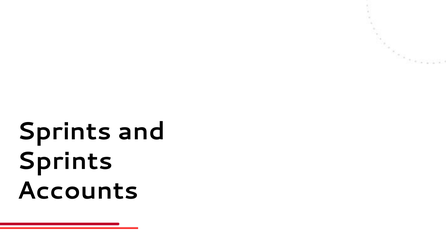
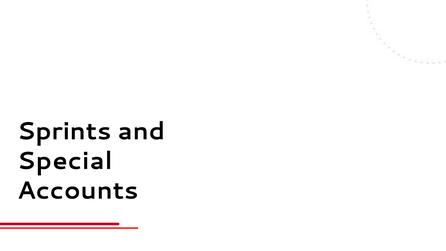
Sprints: Sprints -> Special (65, 161)
